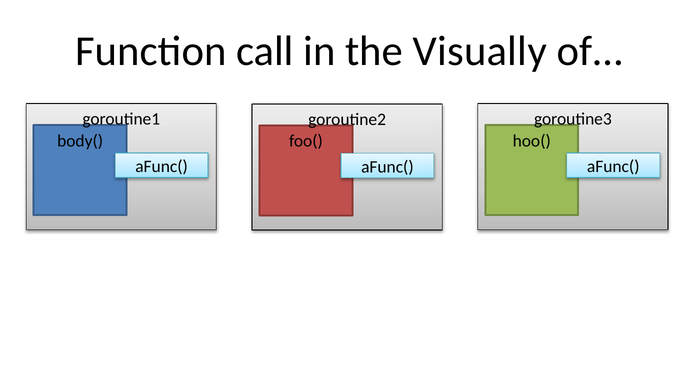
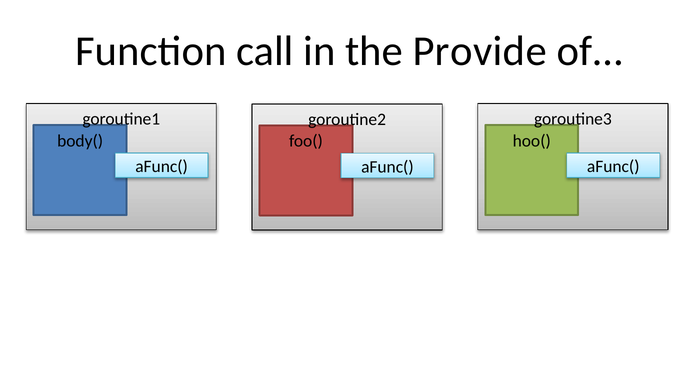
Visually: Visually -> Provide (480, 51)
